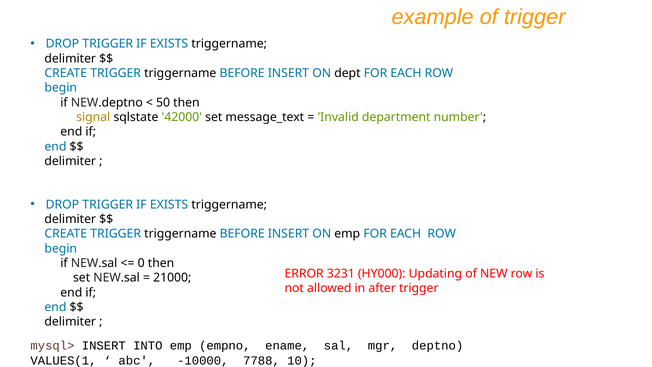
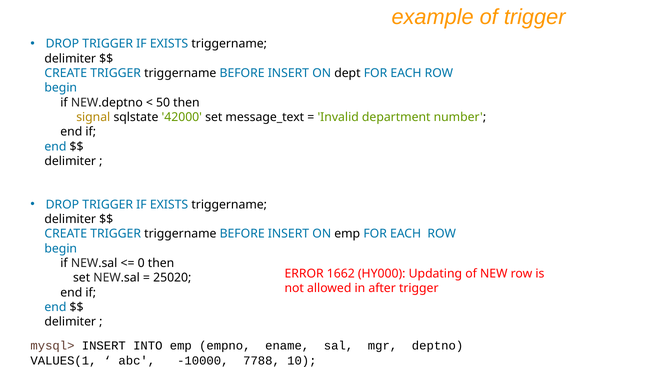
3231: 3231 -> 1662 (341, 273)
21000: 21000 -> 25020 (172, 278)
